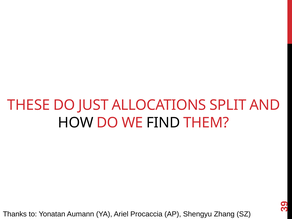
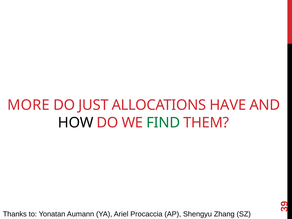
THESE: THESE -> MORE (29, 105)
SPLIT: SPLIT -> HAVE (228, 105)
FIND colour: black -> green (163, 123)
